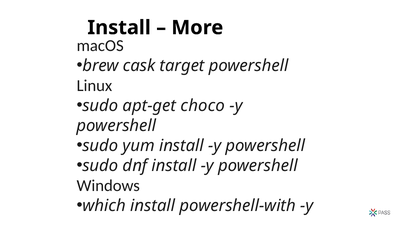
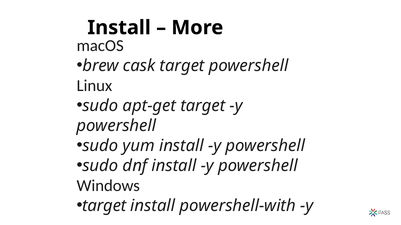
apt-get choco: choco -> target (203, 106)
which: which -> target (104, 206)
